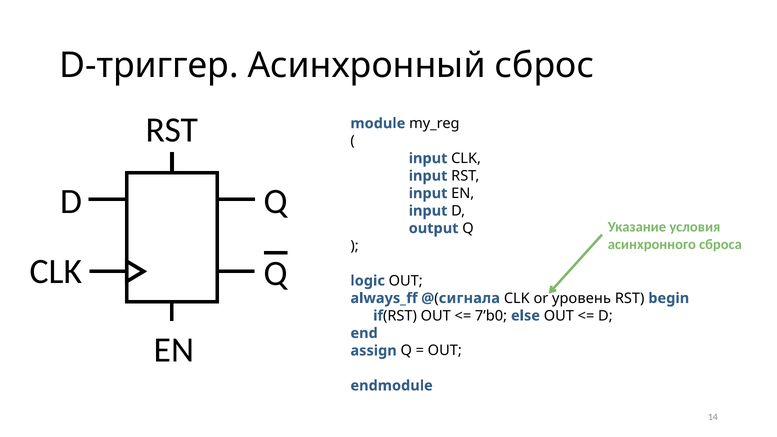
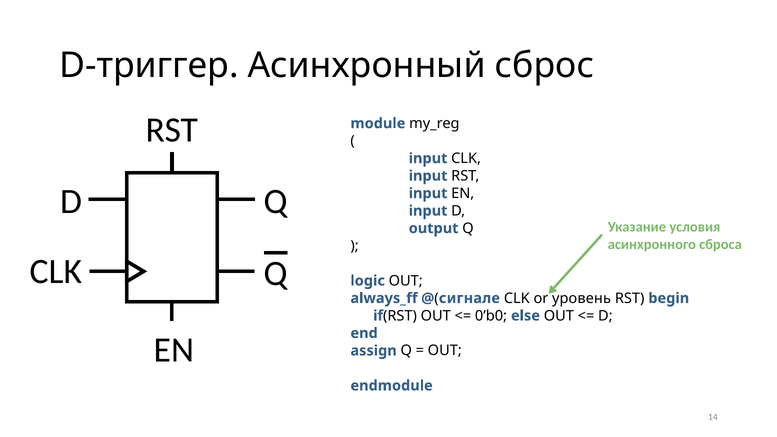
сигнала: сигнала -> сигнале (469, 298)
7’b0: 7’b0 -> 0’b0 (491, 316)
